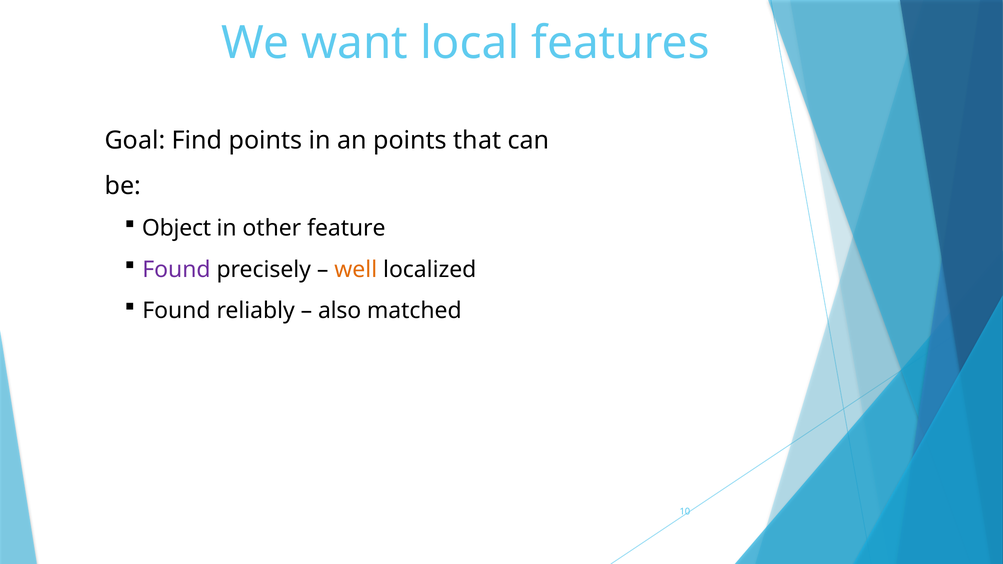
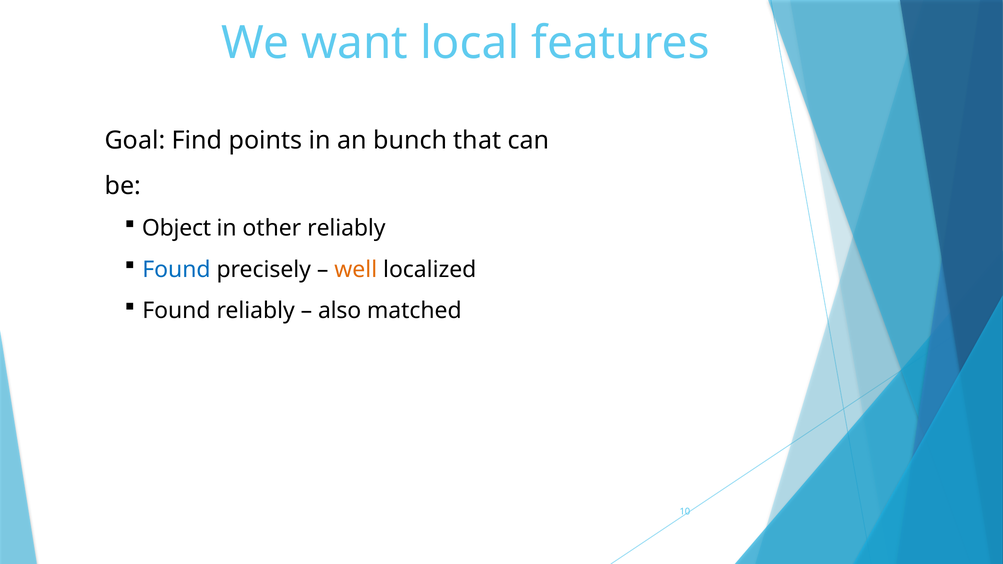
an points: points -> bunch (410, 141)
other feature: feature -> reliably (346, 228)
Found colour: purple -> blue (176, 270)
